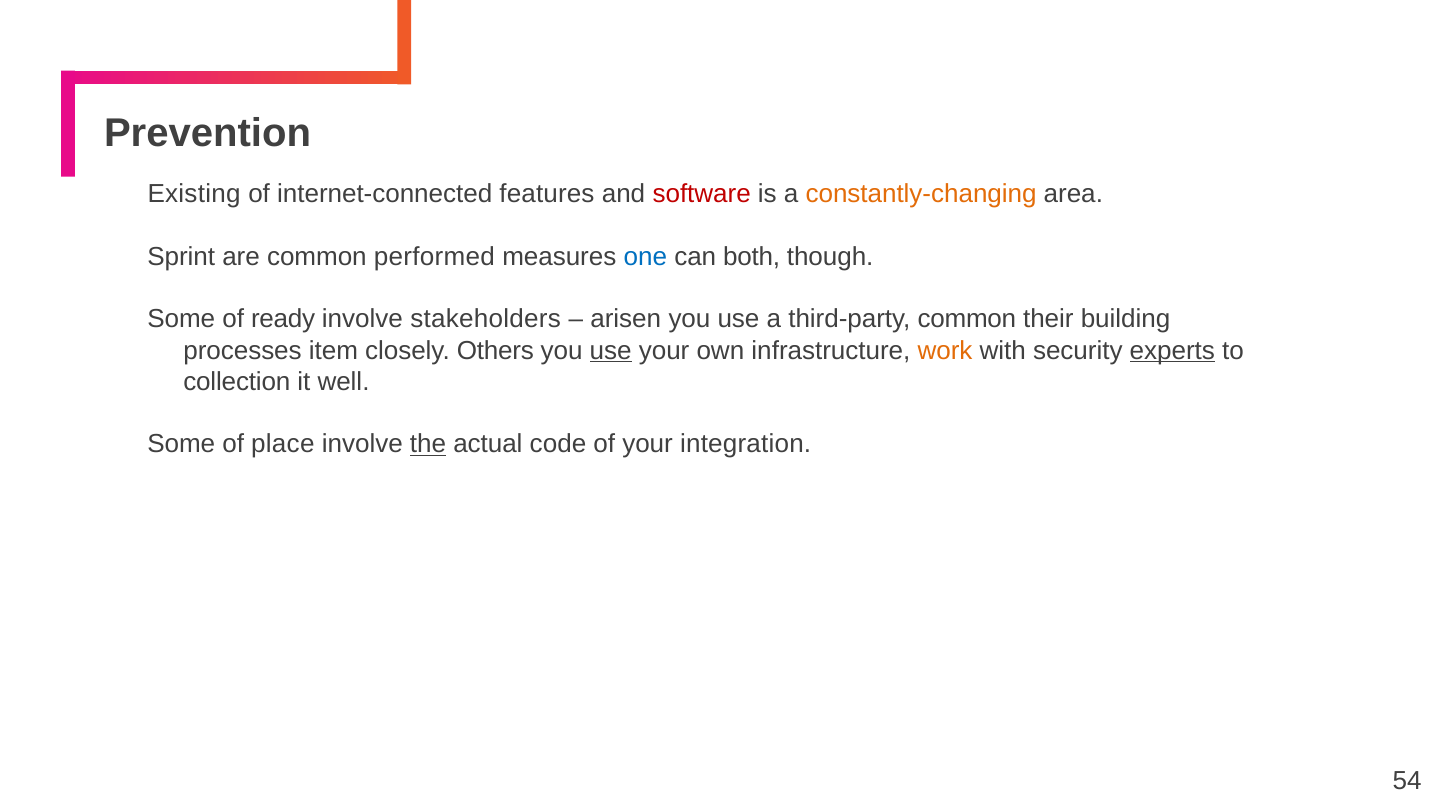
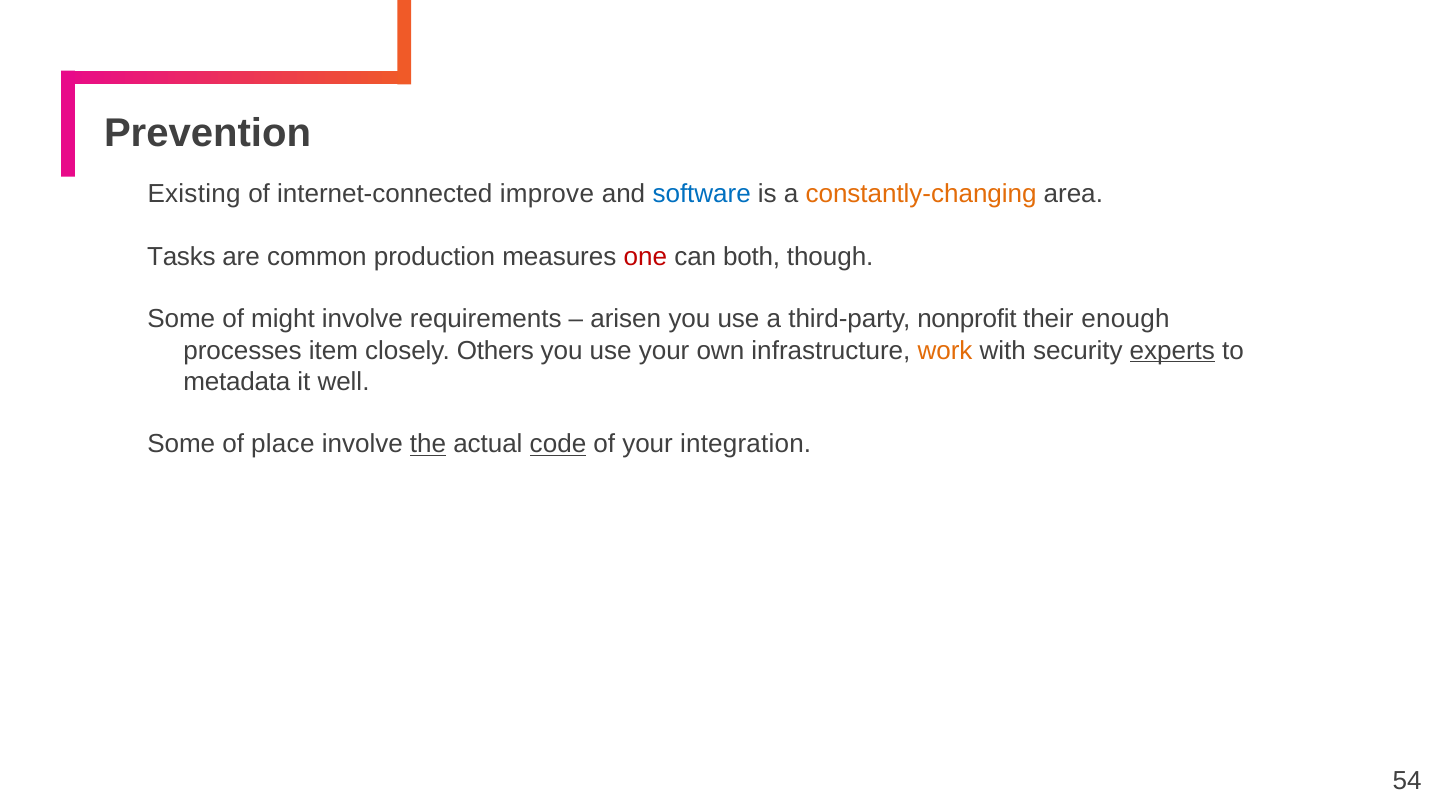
features: features -> improve (547, 194)
software colour: red -> blue (702, 194)
Sprint: Sprint -> Tasks (181, 257)
performed: performed -> production (435, 257)
one colour: blue -> red (645, 257)
ready: ready -> might (283, 319)
stakeholders: stakeholders -> requirements (486, 319)
third-party common: common -> nonprofit (967, 319)
building: building -> enough (1125, 319)
use underline: present -> none (611, 350)
collection: collection -> metadata (237, 382)
code underline: none -> present (558, 444)
